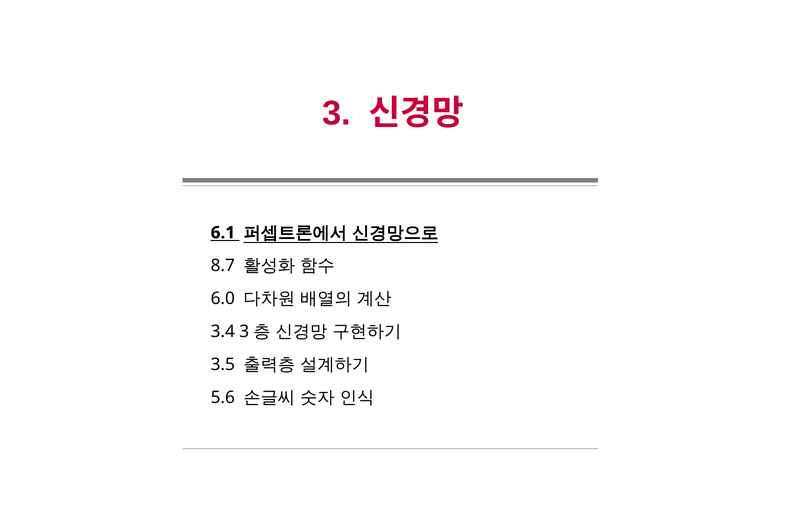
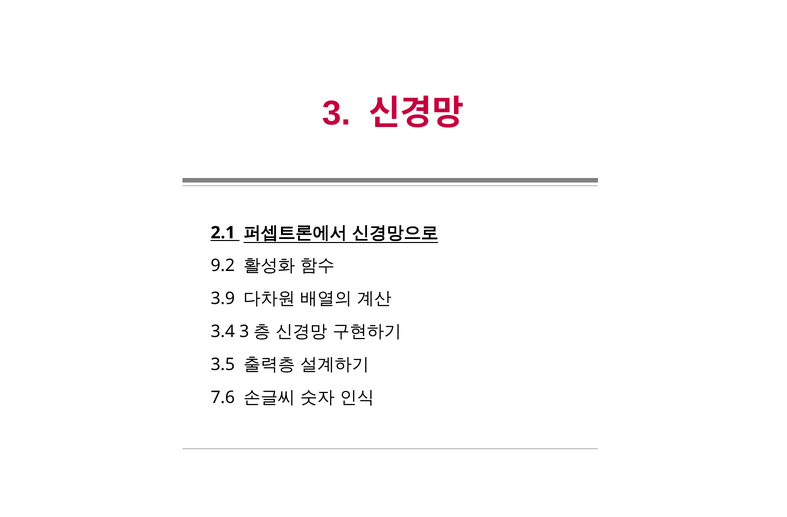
6.1: 6.1 -> 2.1 (223, 233)
8.7: 8.7 -> 9.2 (223, 266)
6.0: 6.0 -> 3.9 (223, 299)
5.6: 5.6 -> 7.6 (223, 397)
